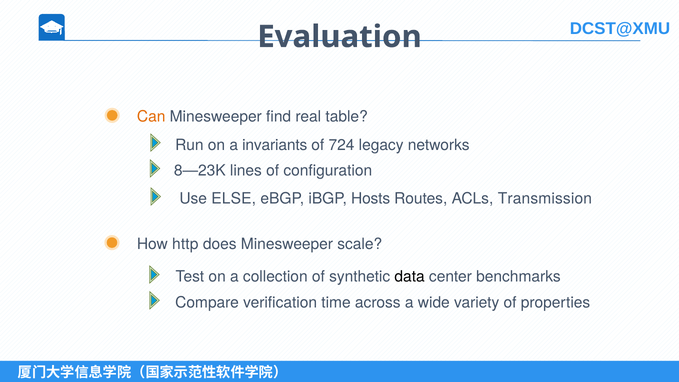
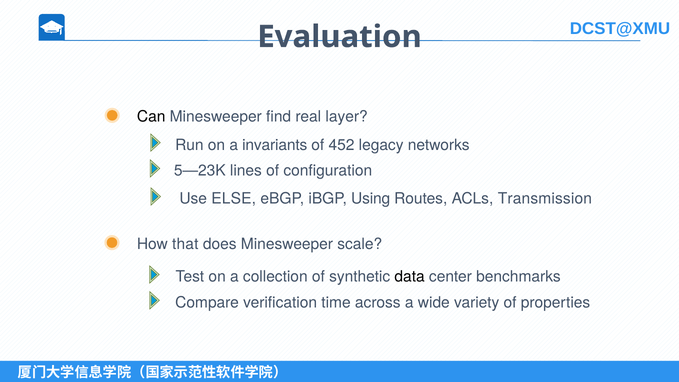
Can colour: orange -> black (151, 117)
table: table -> layer (347, 117)
724: 724 -> 452 (341, 145)
8—23K: 8—23K -> 5—23K (200, 171)
Hosts: Hosts -> Using (371, 199)
http: http -> that (185, 244)
